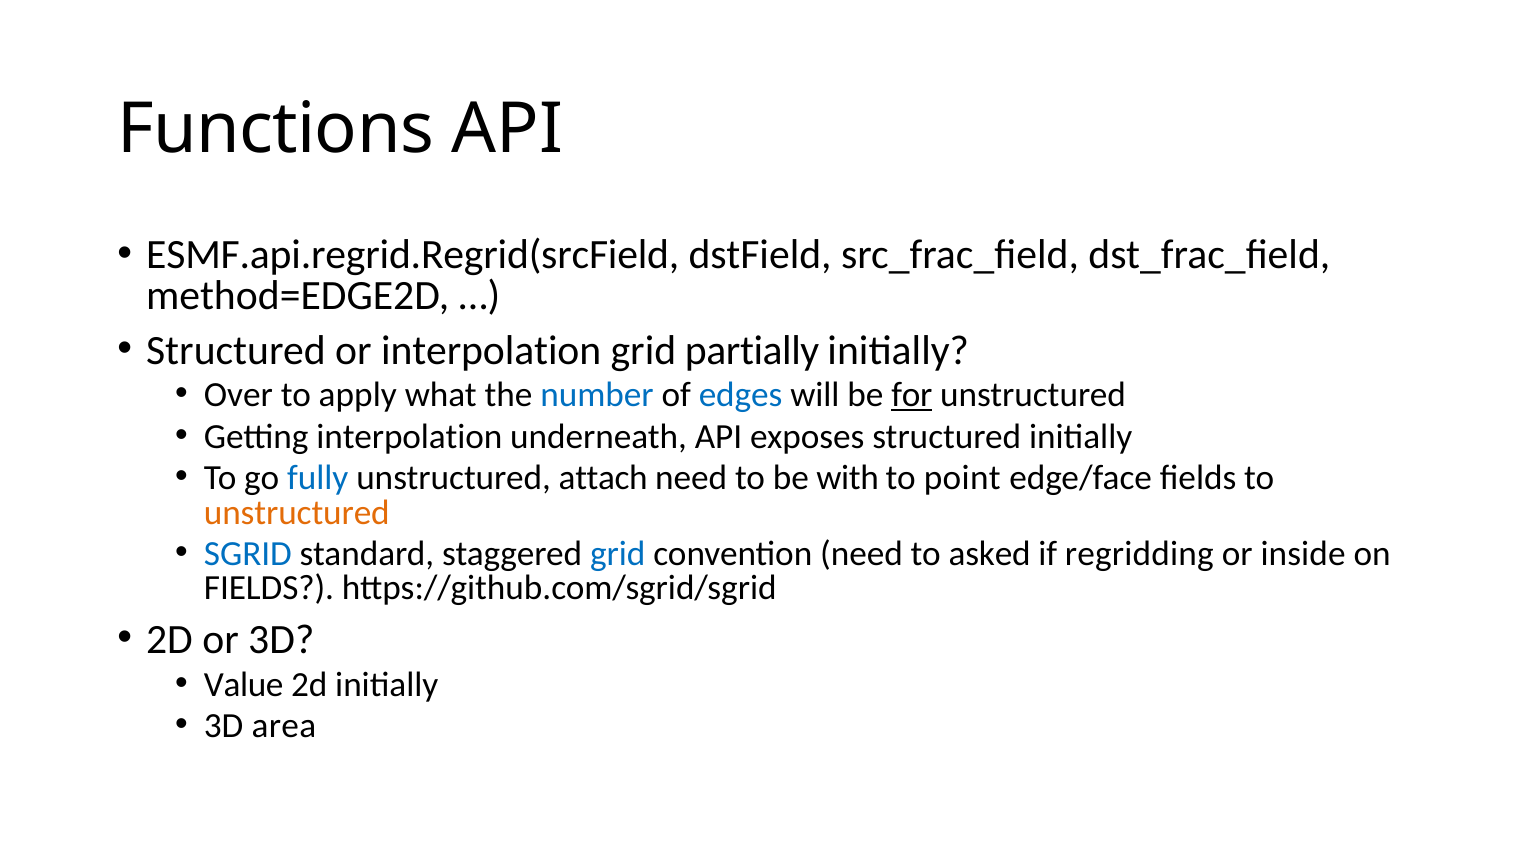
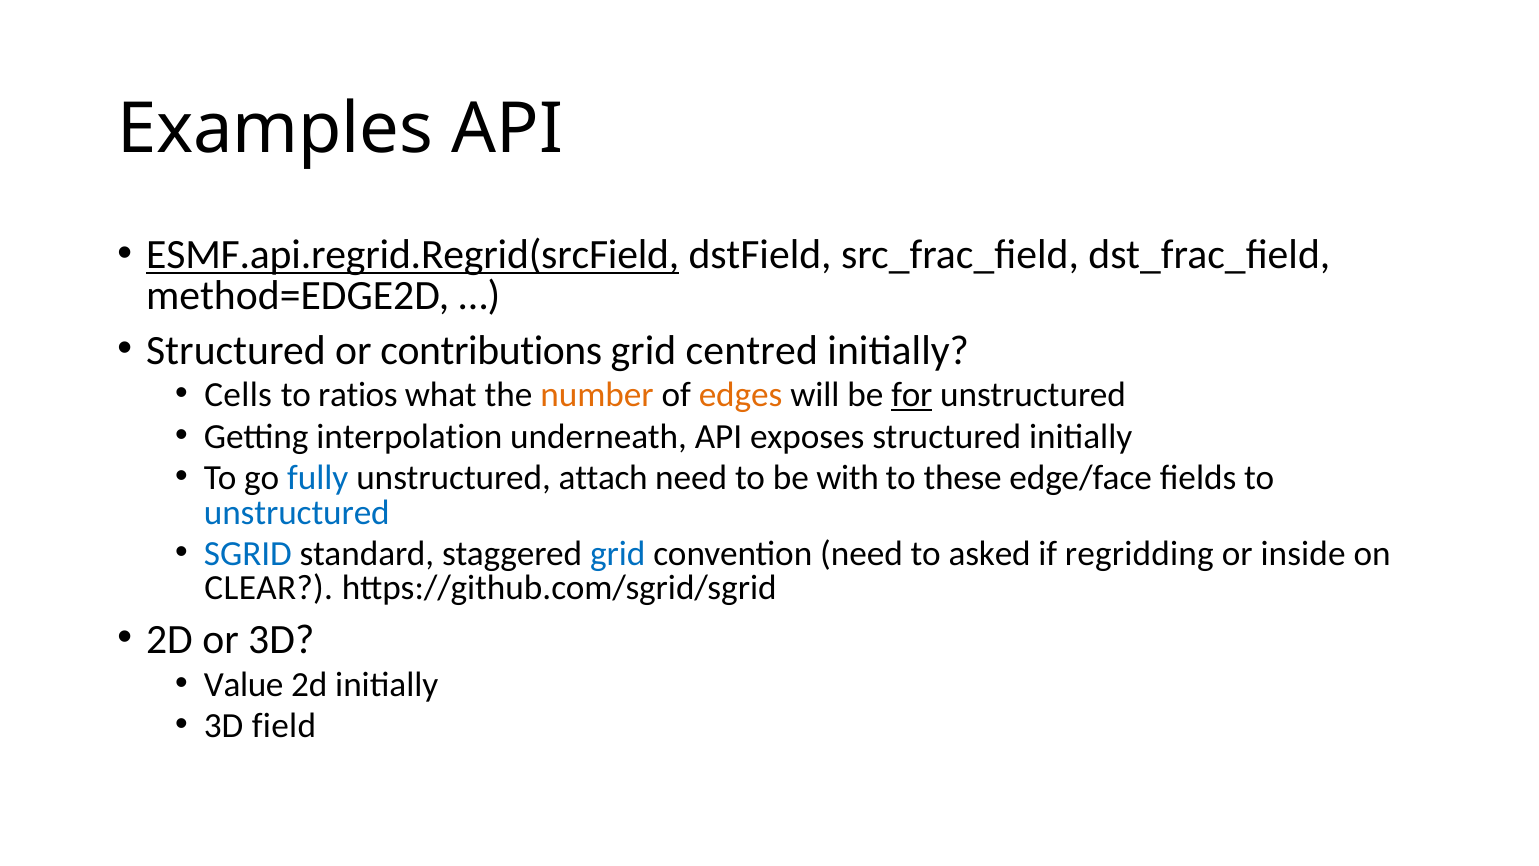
Functions: Functions -> Examples (275, 129)
ESMF.api.regrid.Regrid(srcField underline: none -> present (413, 255)
or interpolation: interpolation -> contributions (491, 350)
partially: partially -> centred (752, 350)
Over: Over -> Cells (238, 395)
apply: apply -> ratios (358, 395)
number colour: blue -> orange (597, 395)
edges colour: blue -> orange (741, 395)
point: point -> these (963, 478)
unstructured colour: orange -> blue (297, 512)
FIELDS: FIELDS -> CLEAR (269, 588)
area: area -> field (284, 726)
